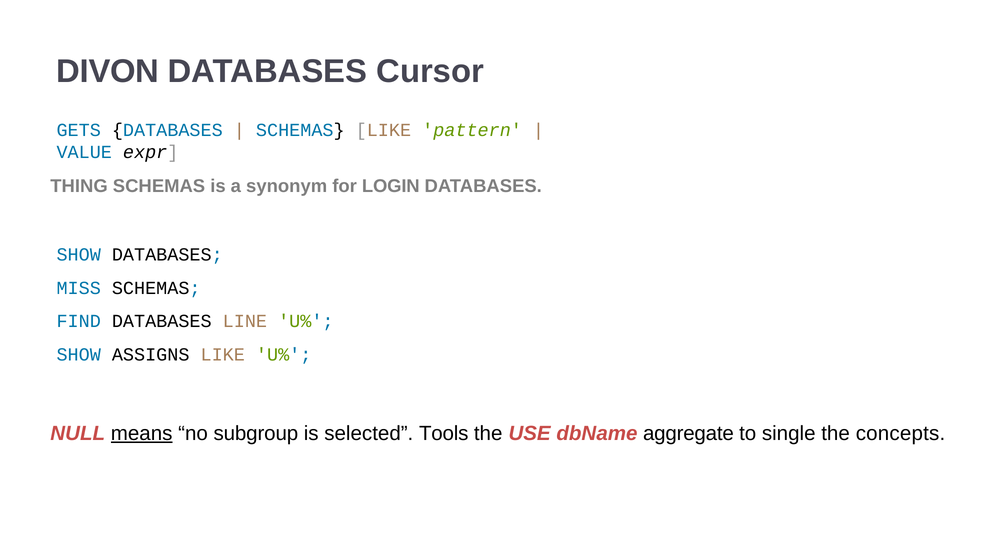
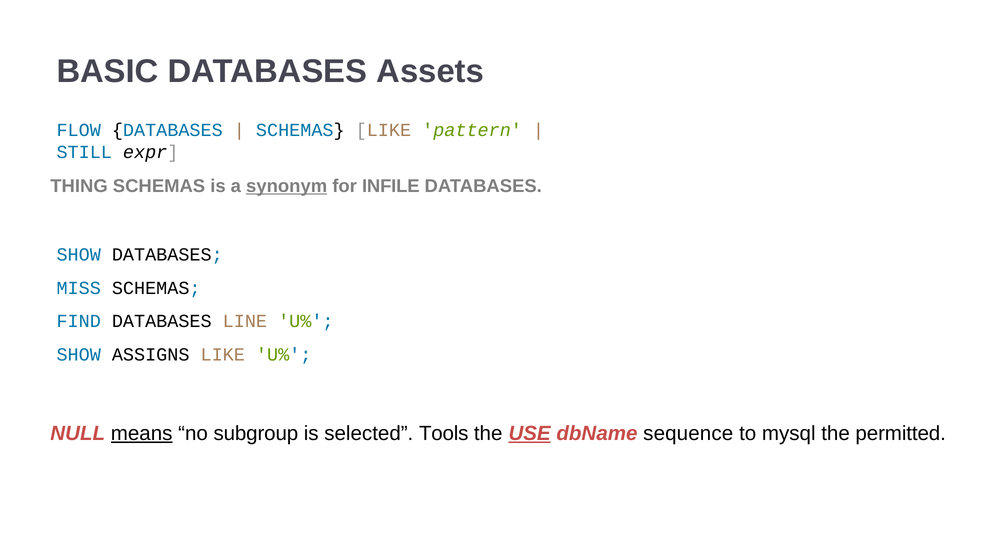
DIVON: DIVON -> BASIC (108, 71)
Cursor: Cursor -> Assets (430, 71)
GETS: GETS -> FLOW (79, 130)
VALUE: VALUE -> STILL (84, 152)
synonym underline: none -> present (287, 186)
LOGIN: LOGIN -> INFILE (391, 186)
USE underline: none -> present (530, 434)
aggregate: aggregate -> sequence (688, 434)
single: single -> mysql (789, 434)
concepts: concepts -> permitted (901, 434)
